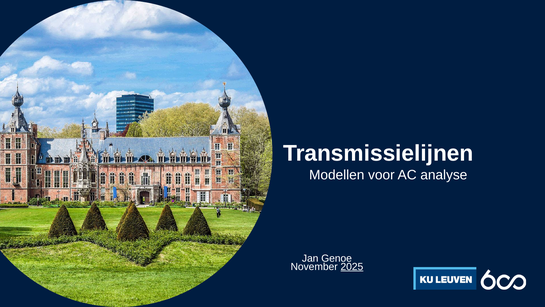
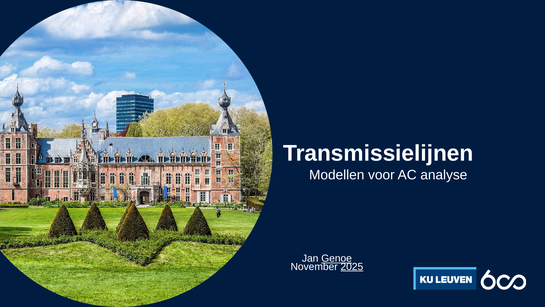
Genoe underline: none -> present (337, 258)
